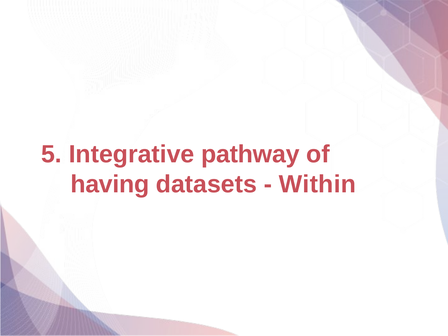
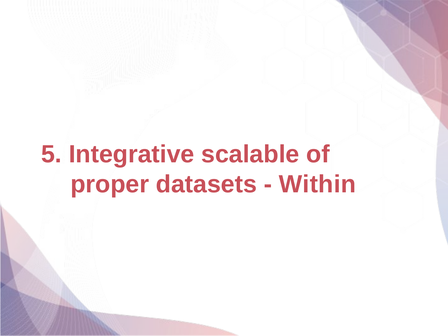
pathway: pathway -> scalable (250, 154)
having: having -> proper (110, 184)
